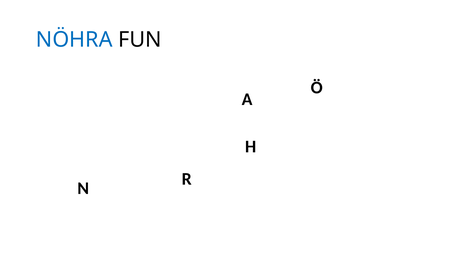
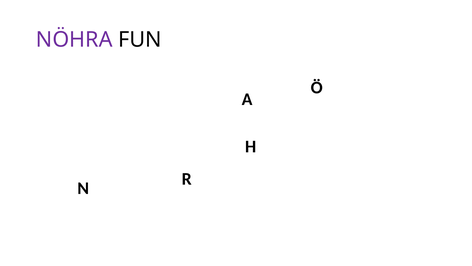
NÖHRA colour: blue -> purple (74, 40)
